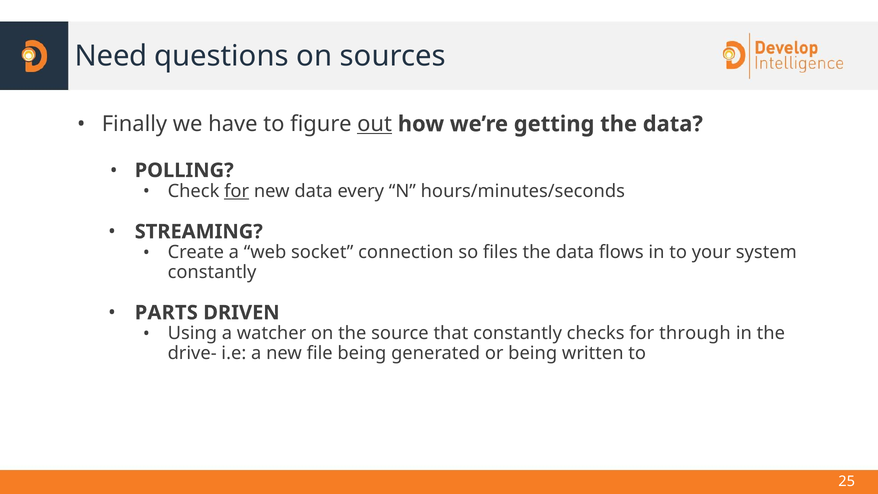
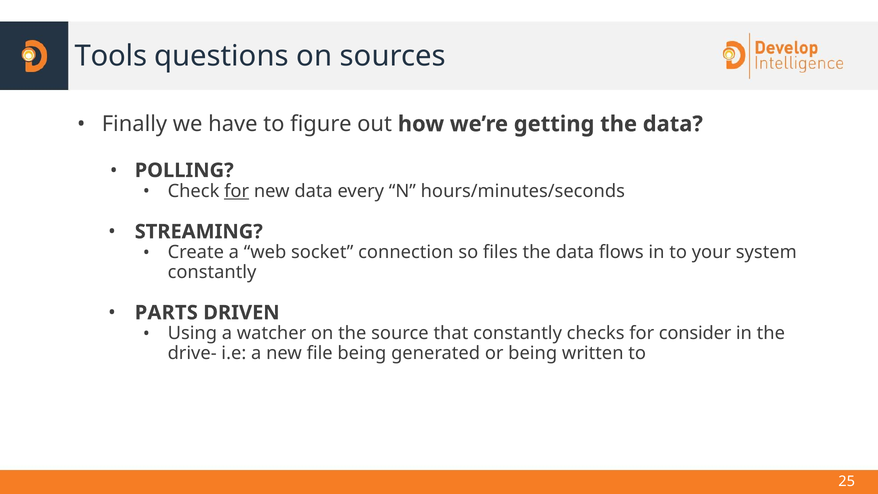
Need: Need -> Tools (111, 56)
out underline: present -> none (375, 124)
through: through -> consider (695, 333)
